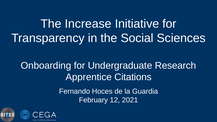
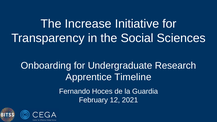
Citations: Citations -> Timeline (133, 77)
